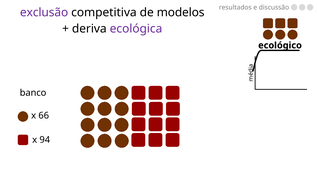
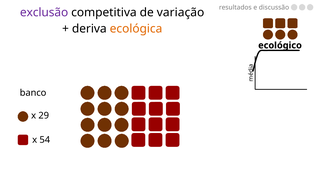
modelos: modelos -> variação (181, 13)
ecológica colour: purple -> orange (136, 29)
66: 66 -> 29 (44, 116)
94: 94 -> 54 (45, 140)
